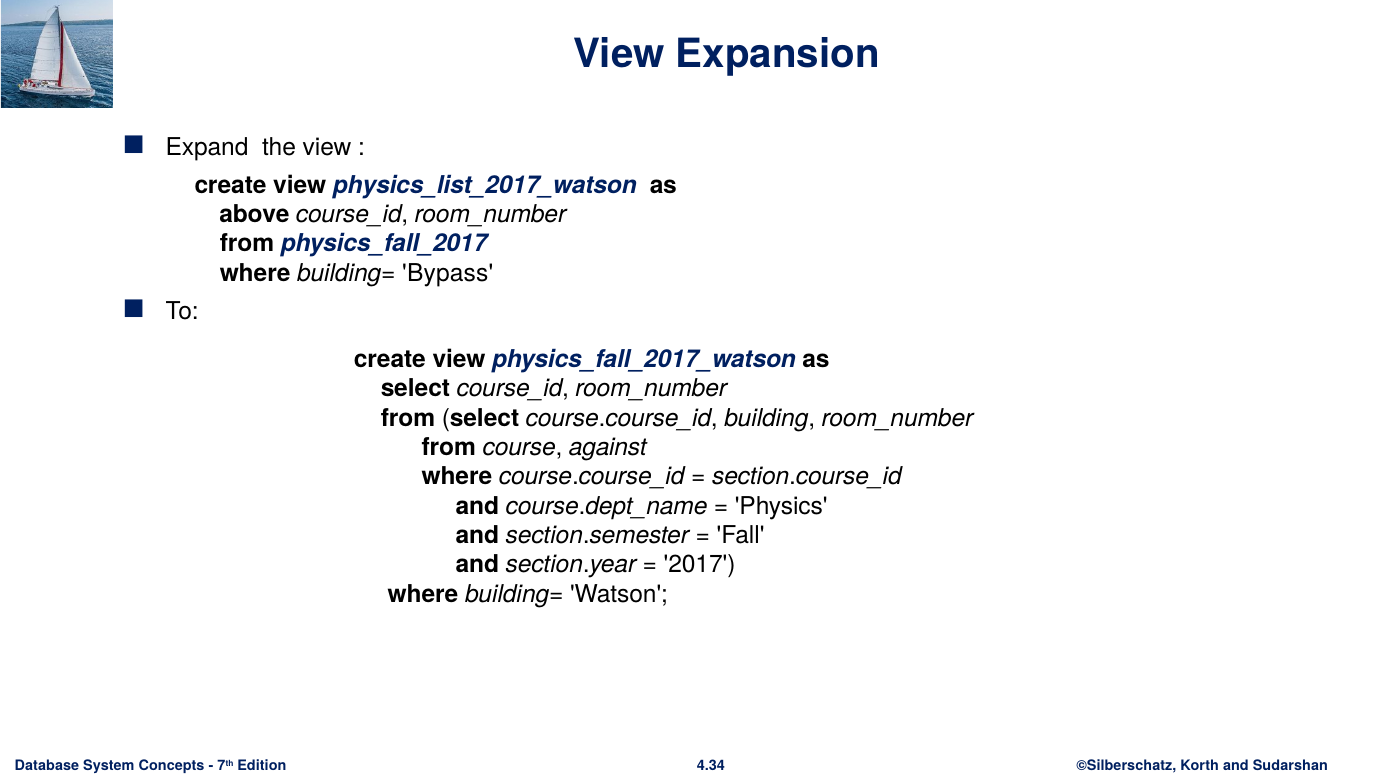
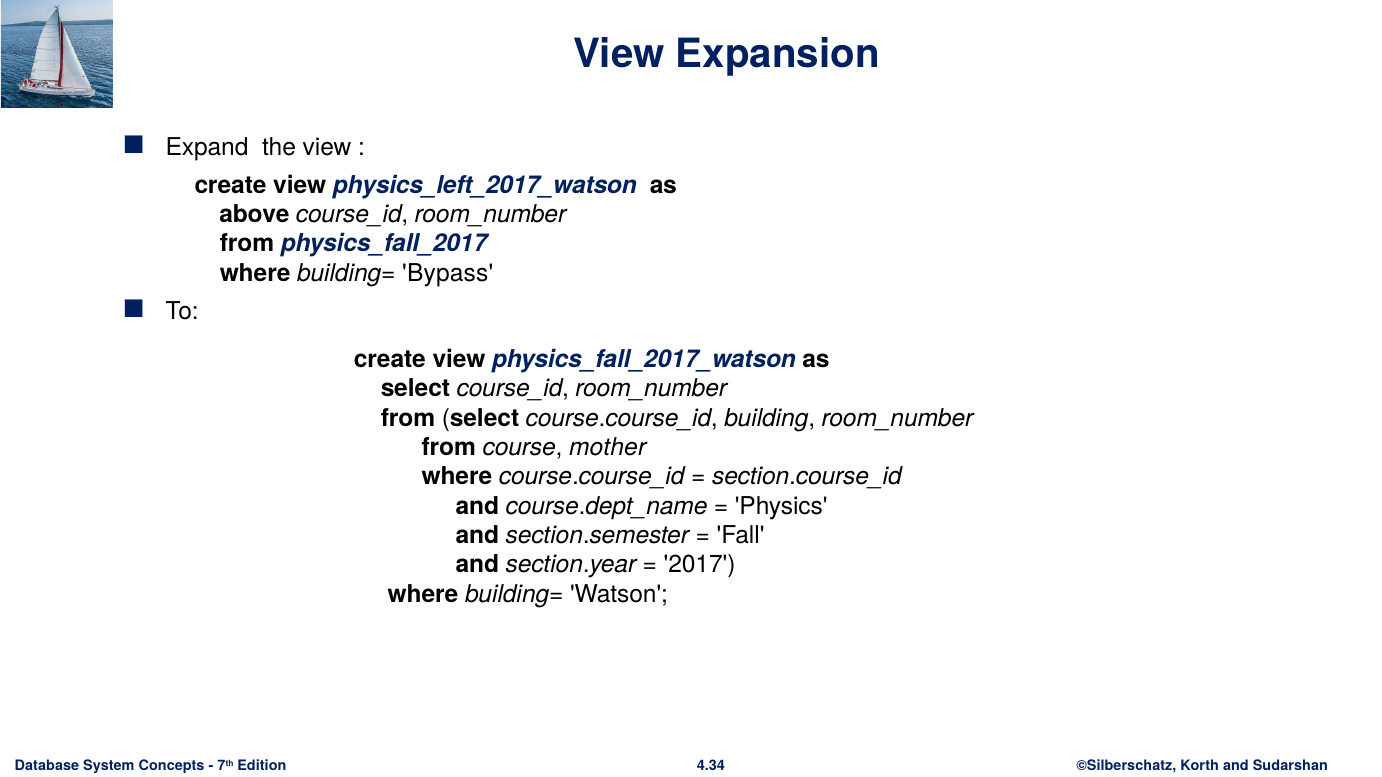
physics_list_2017_watson: physics_list_2017_watson -> physics_left_2017_watson (485, 185)
against: against -> mother (608, 448)
